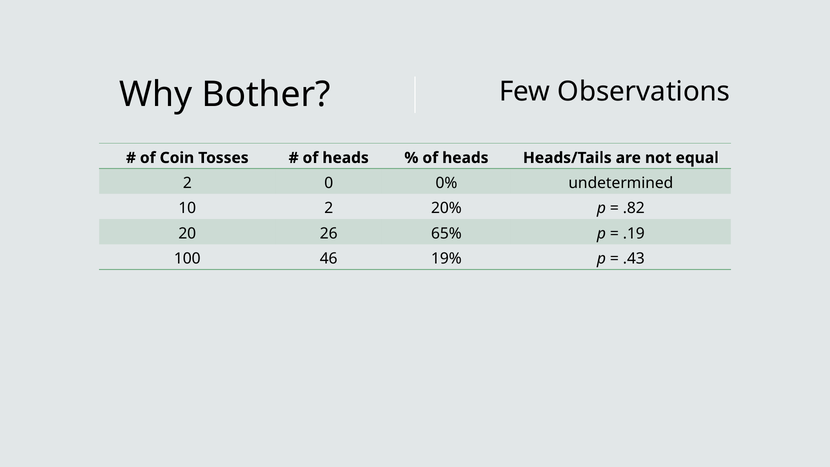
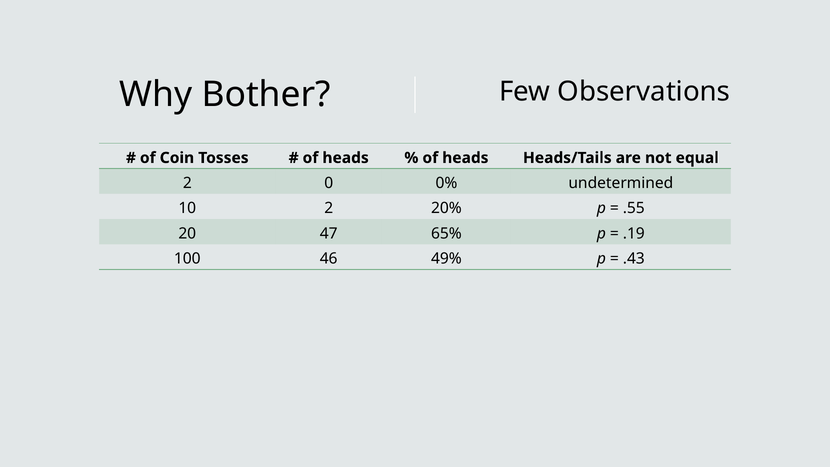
.82: .82 -> .55 (634, 208)
26: 26 -> 47 (329, 234)
19%: 19% -> 49% (446, 259)
